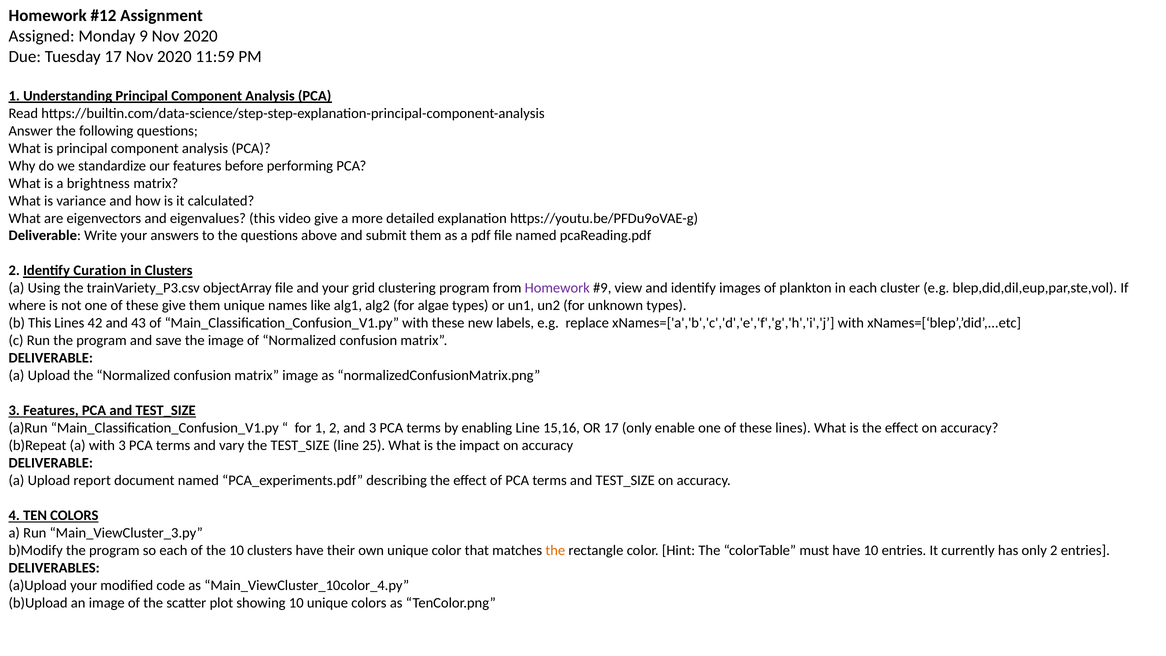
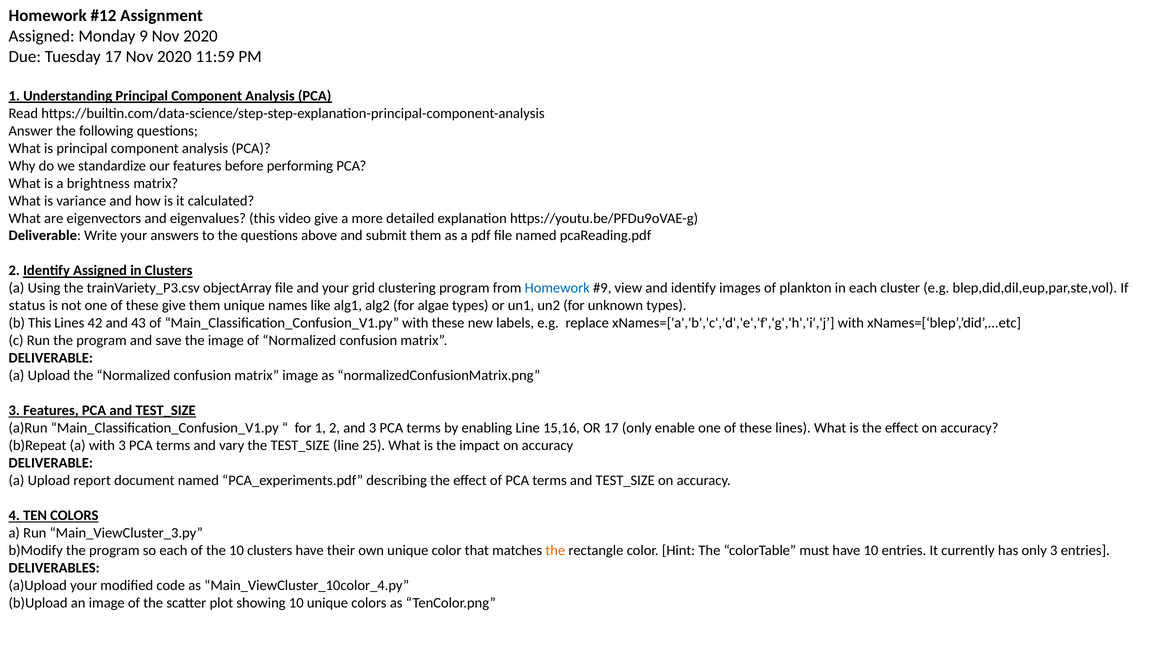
Identify Curation: Curation -> Assigned (100, 271)
Homework colour: purple -> blue (557, 288)
where: where -> status (27, 306)
only 2: 2 -> 3 (1054, 550)
